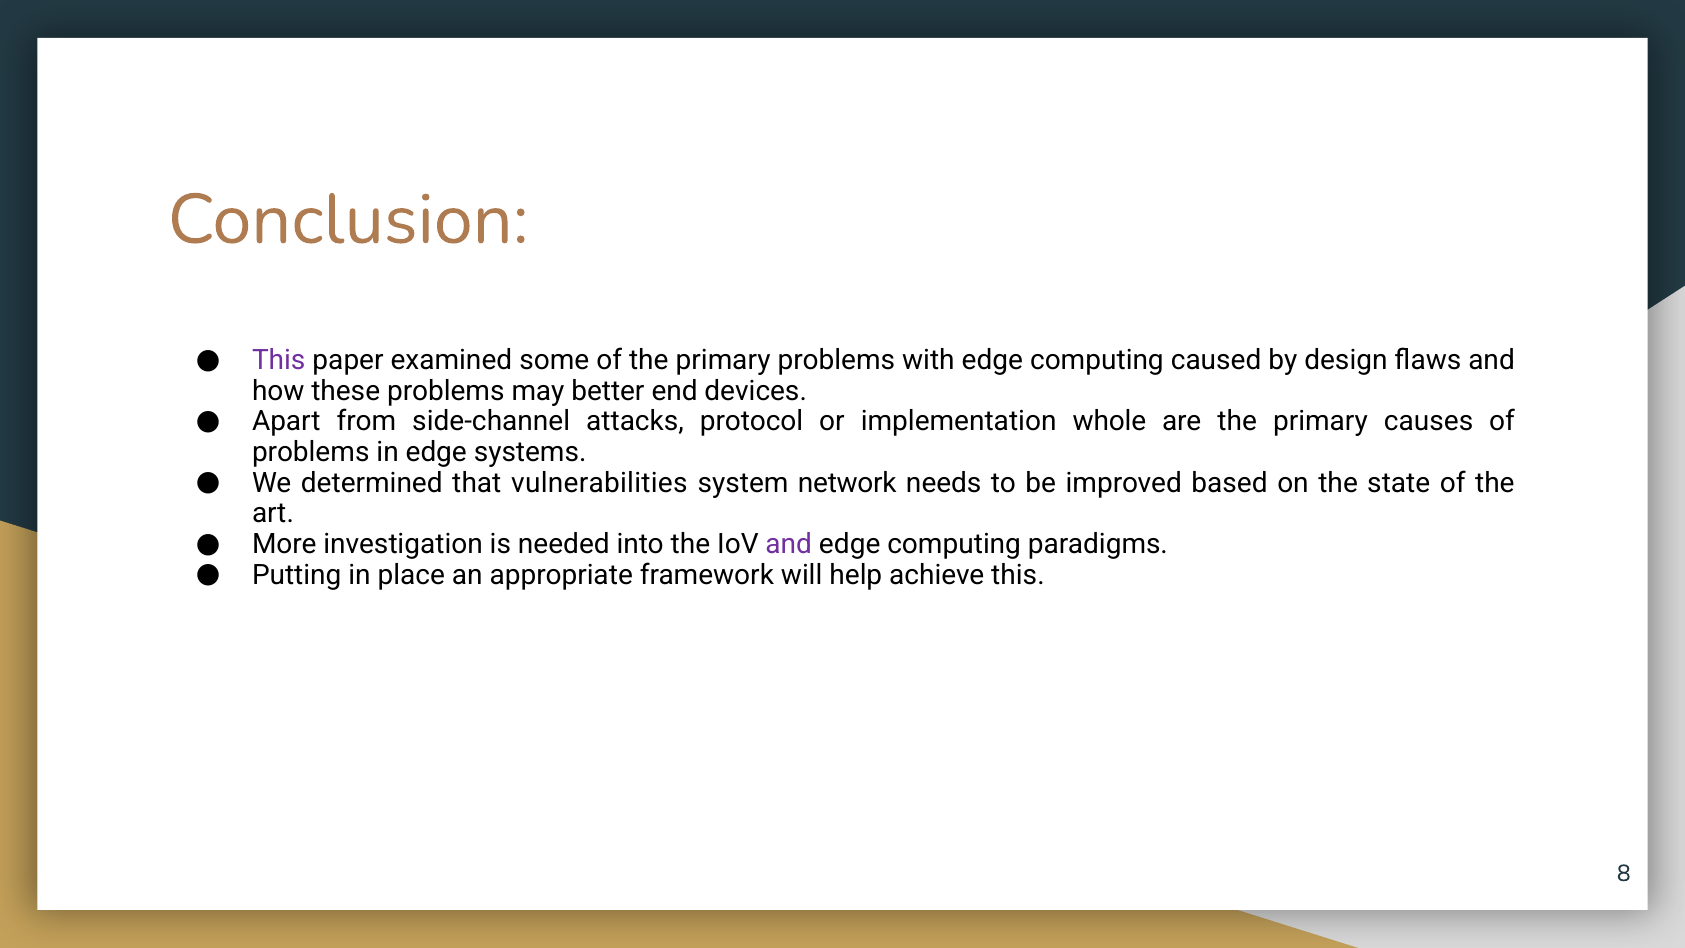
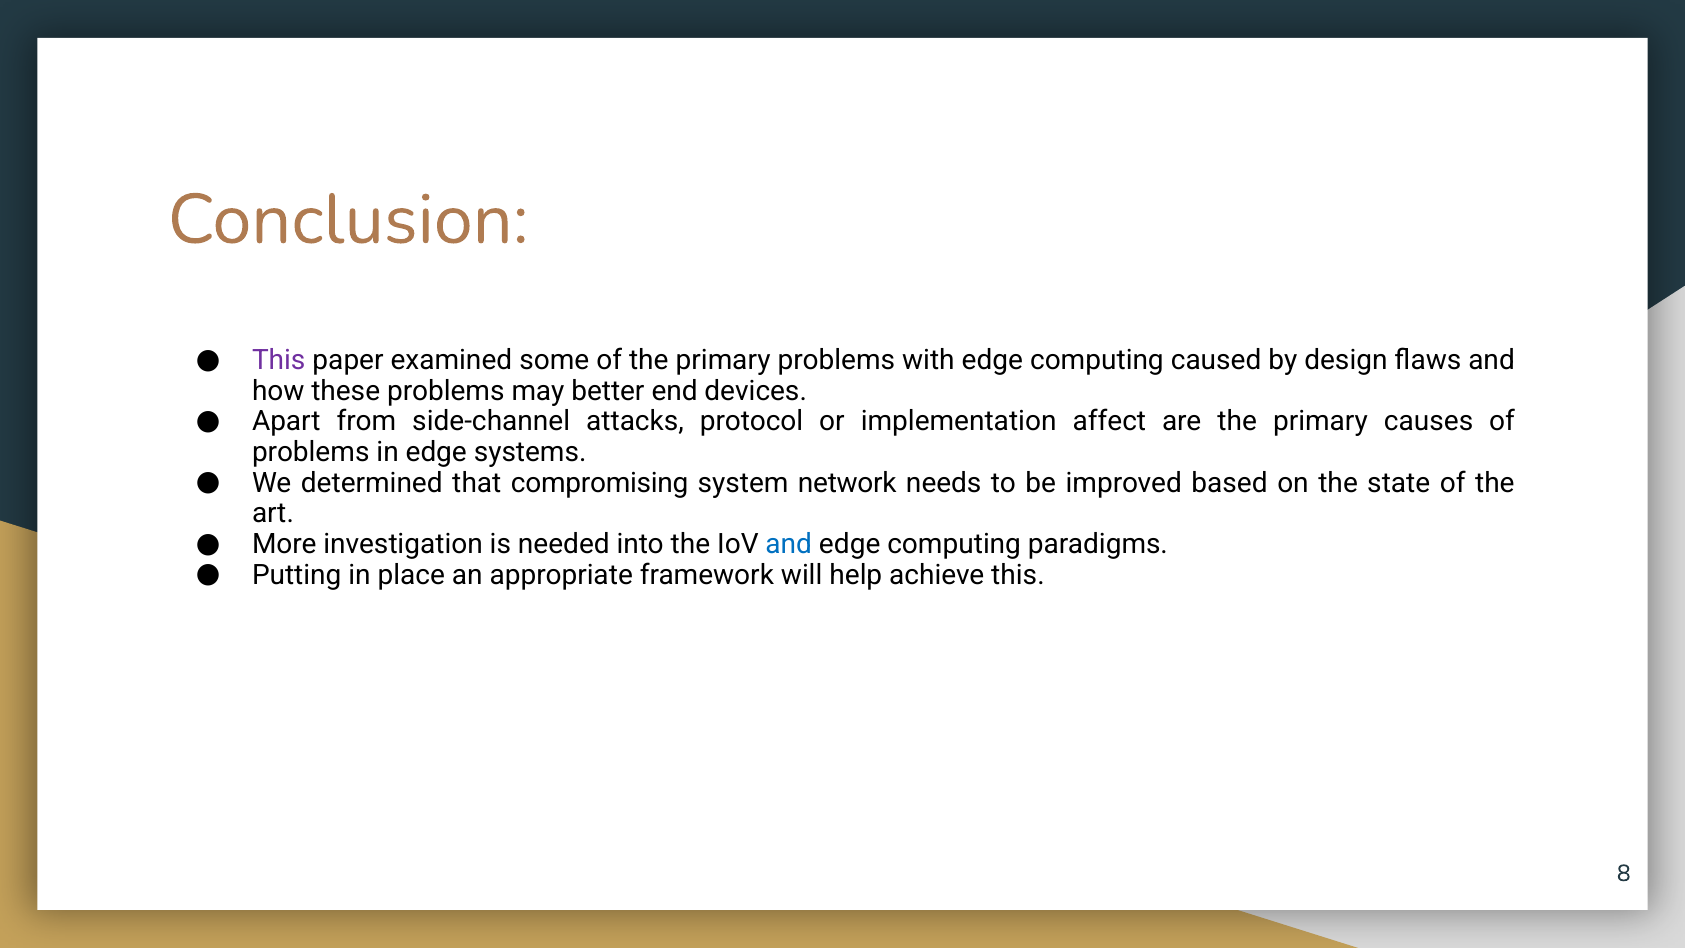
whole: whole -> affect (1109, 421)
vulnerabilities: vulnerabilities -> compromising (600, 483)
and colour: purple -> blue (789, 544)
